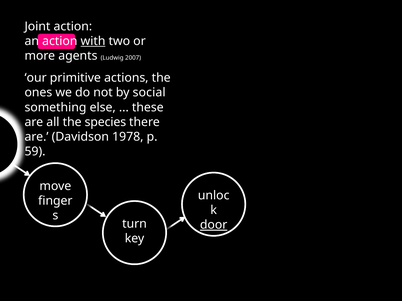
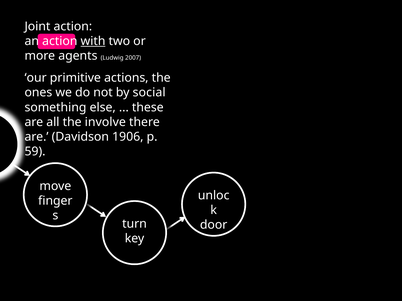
species: species -> involve (105, 122)
1978: 1978 -> 1906 (128, 137)
door underline: present -> none (214, 225)
